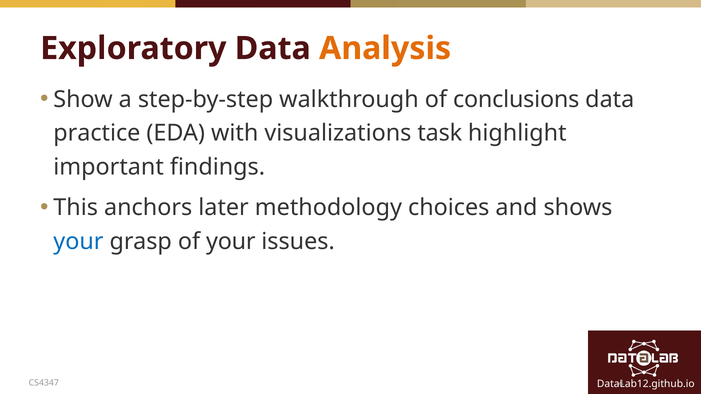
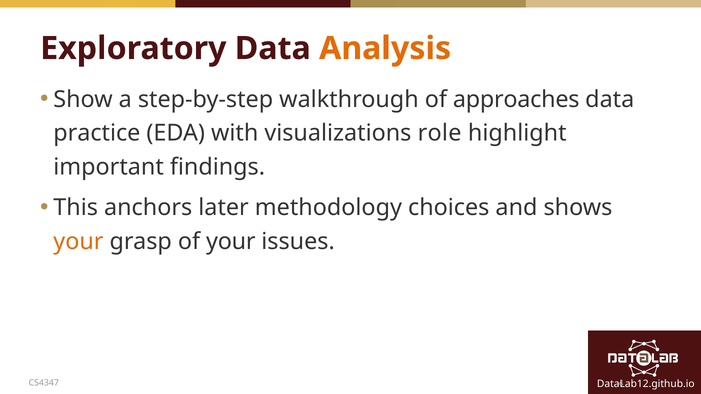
conclusions: conclusions -> approaches (516, 100)
task: task -> role (440, 133)
your colour: blue -> orange (78, 242)
